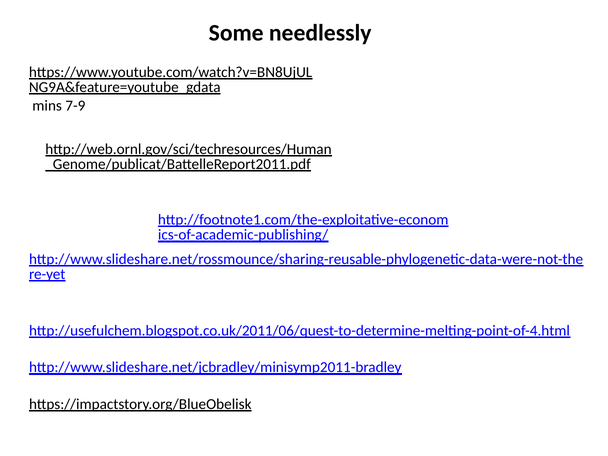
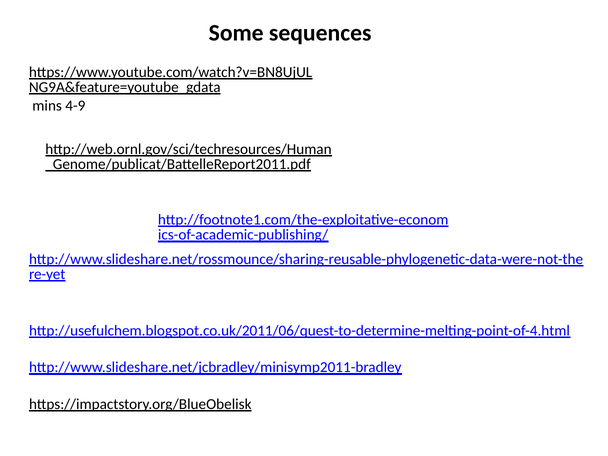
needlessly: needlessly -> sequences (320, 33)
7-9: 7-9 -> 4-9 (75, 106)
